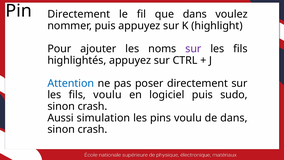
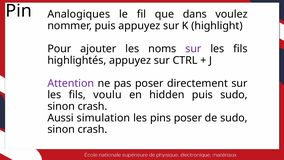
Pin Directement: Directement -> Analogiques (79, 14)
Attention colour: blue -> purple (71, 83)
logiciel: logiciel -> hidden (167, 95)
pins voulu: voulu -> poser (188, 118)
de dans: dans -> sudo (234, 118)
